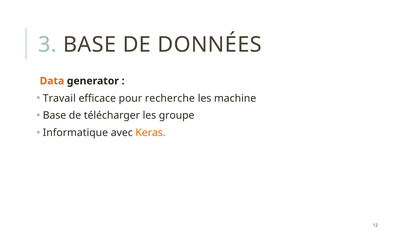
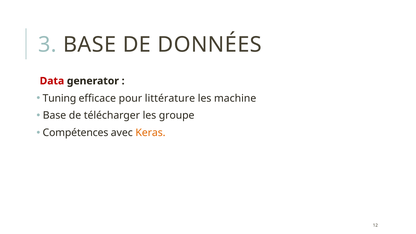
Data colour: orange -> red (52, 81)
Travail: Travail -> Tuning (59, 98)
recherche: recherche -> littérature (170, 98)
Informatique: Informatique -> Compétences (76, 133)
